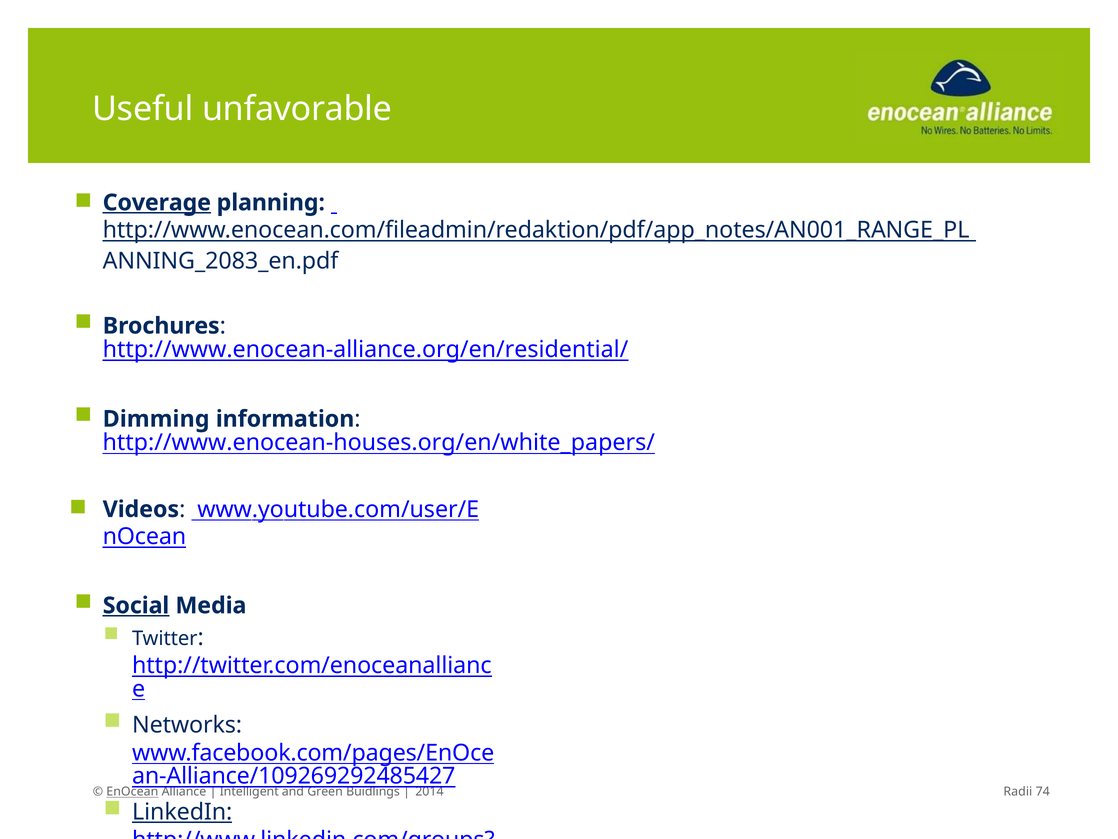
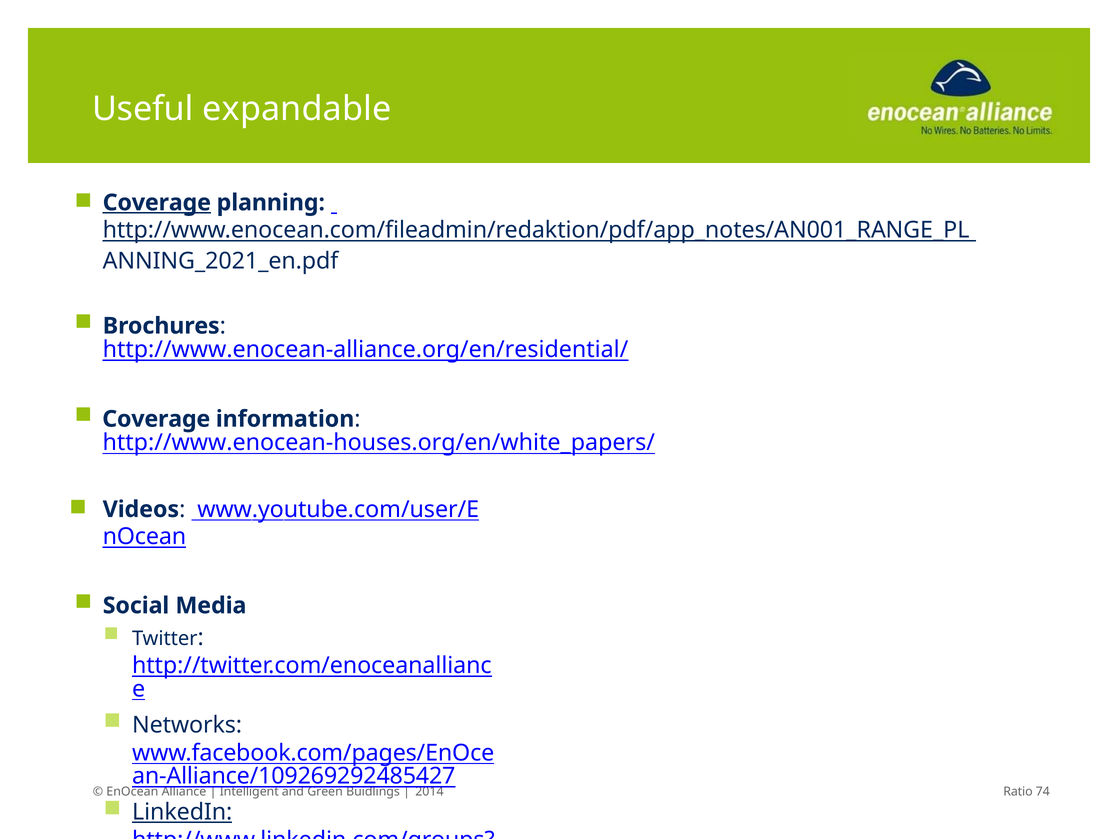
unfavorable: unfavorable -> expandable (297, 109)
ANNING_2083_en.pdf: ANNING_2083_en.pdf -> ANNING_2021_en.pdf (221, 261)
Dimming: Dimming -> Coverage (156, 419)
Social underline: present -> none (136, 605)
EnOcean underline: present -> none (132, 791)
Radii: Radii -> Ratio (1018, 791)
